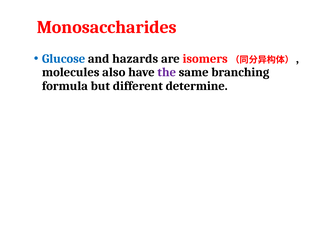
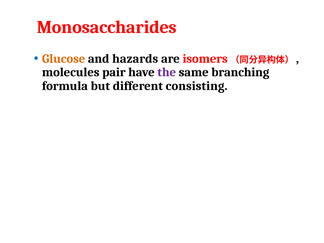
Glucose colour: blue -> orange (64, 59)
also: also -> pair (114, 72)
determine: determine -> consisting (197, 86)
